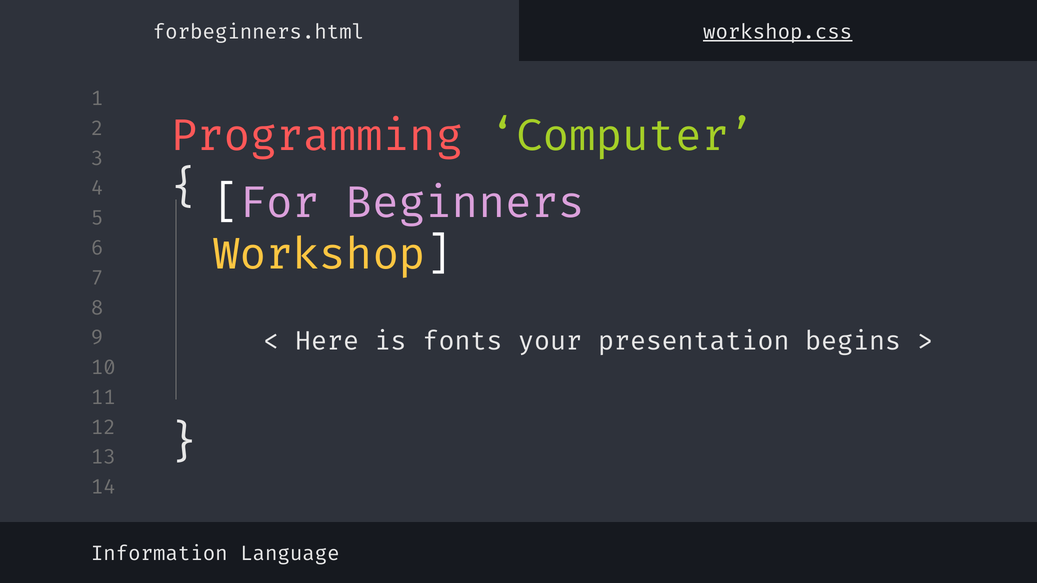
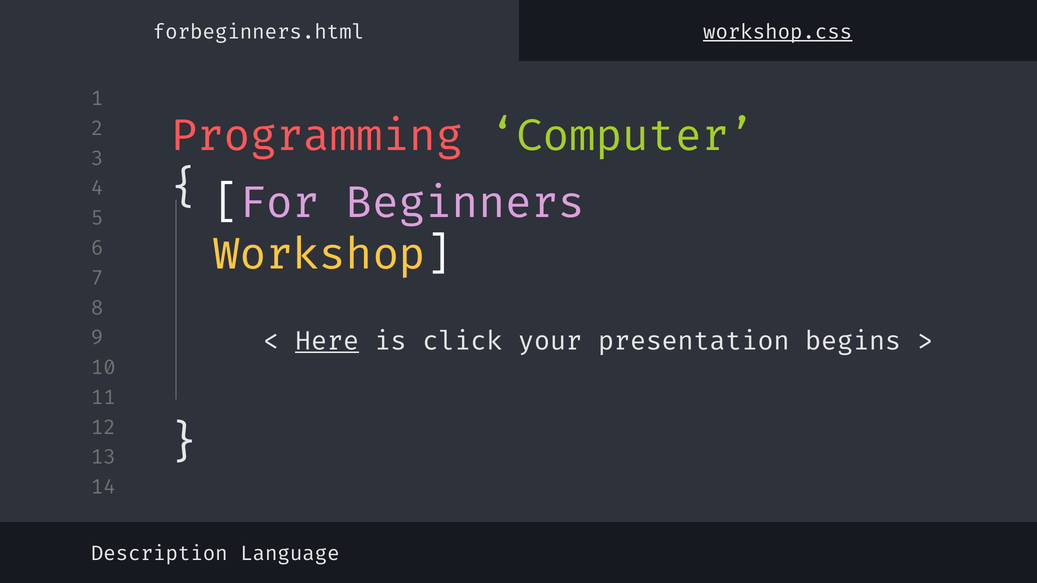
Here underline: none -> present (327, 341)
fonts: fonts -> click (463, 341)
Information: Information -> Description (159, 554)
